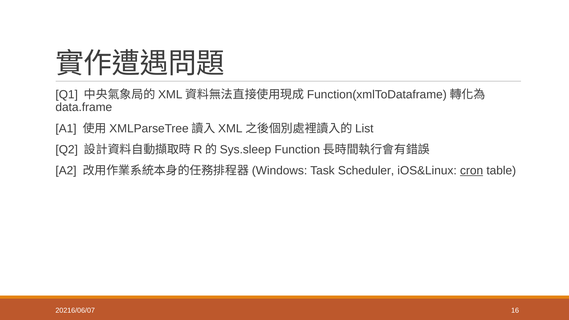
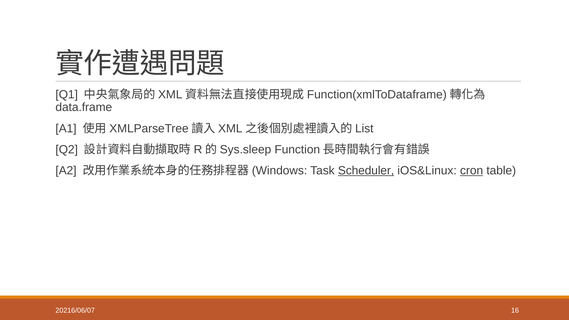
Scheduler underline: none -> present (366, 171)
